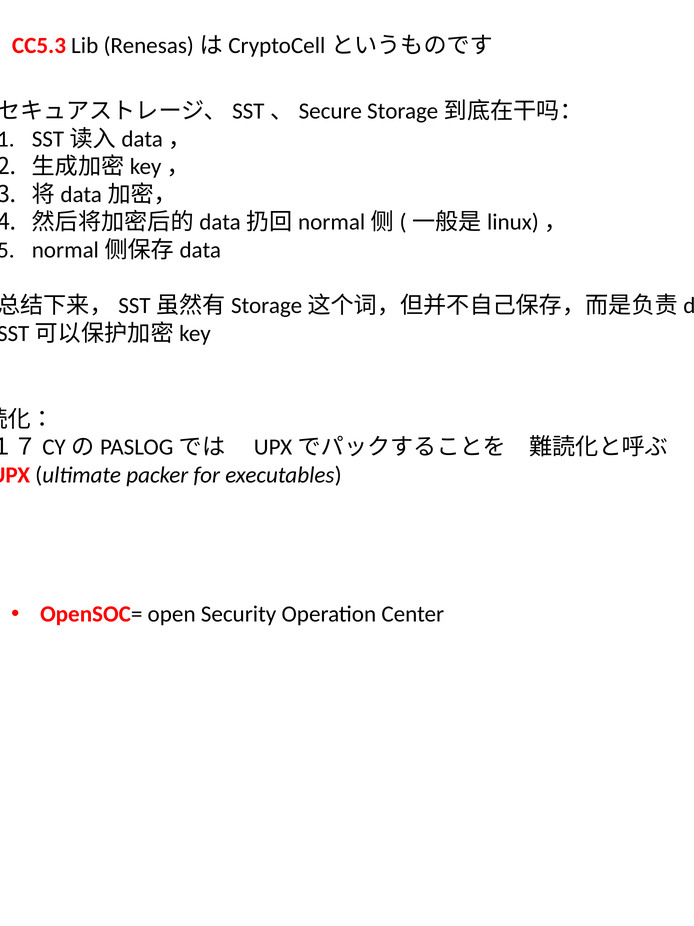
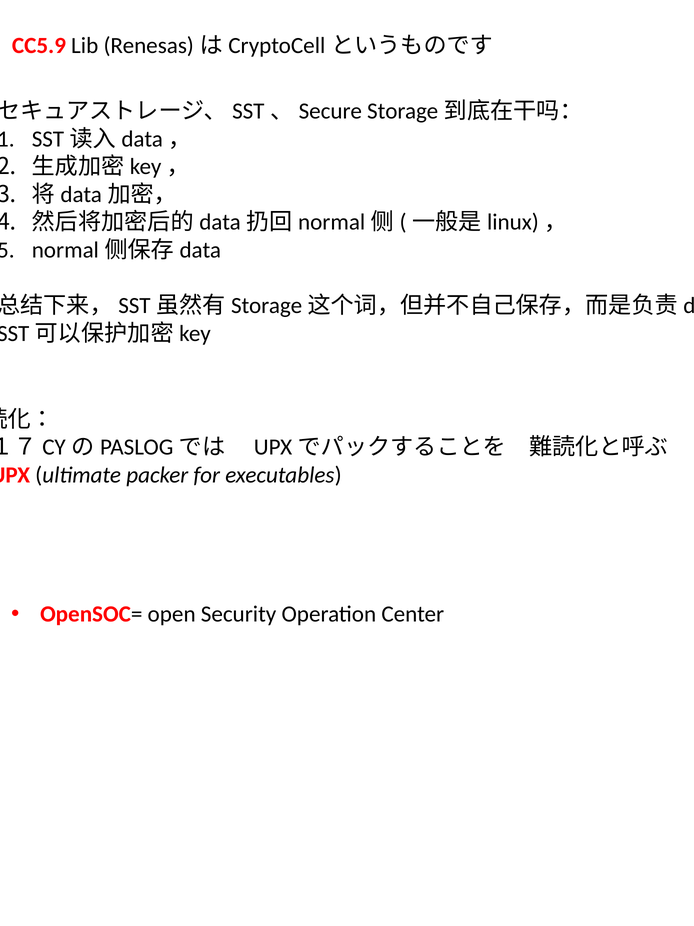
CC5.3: CC5.3 -> CC5.9 (39, 45)
